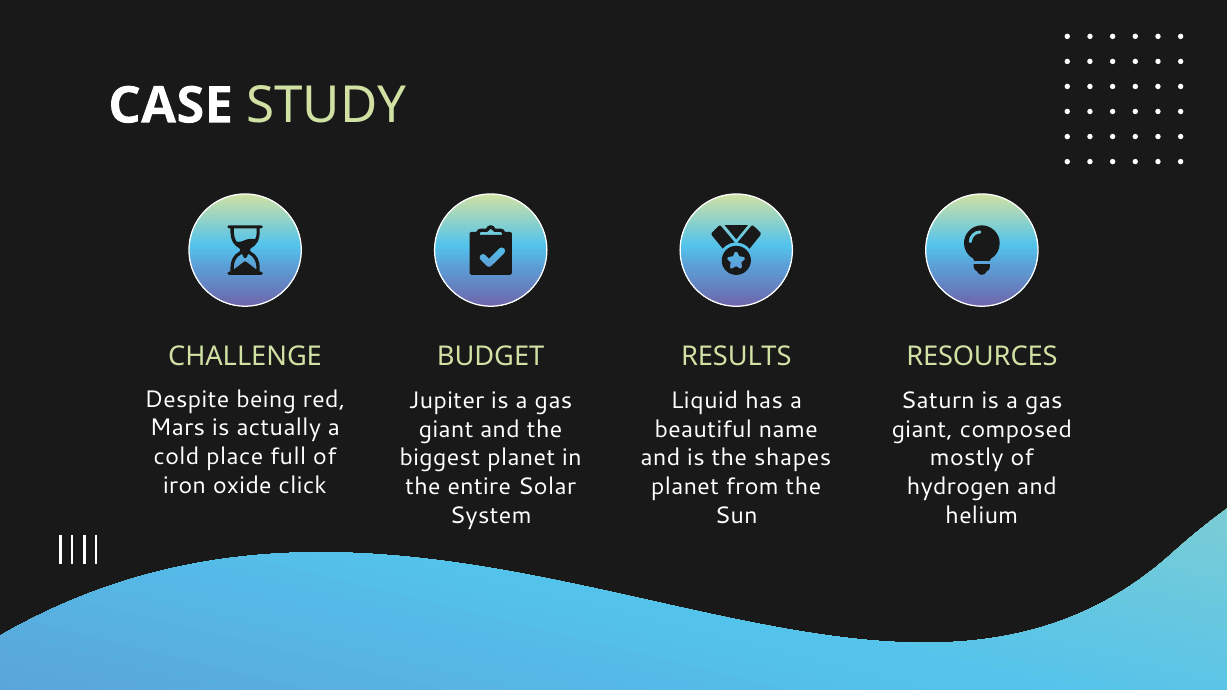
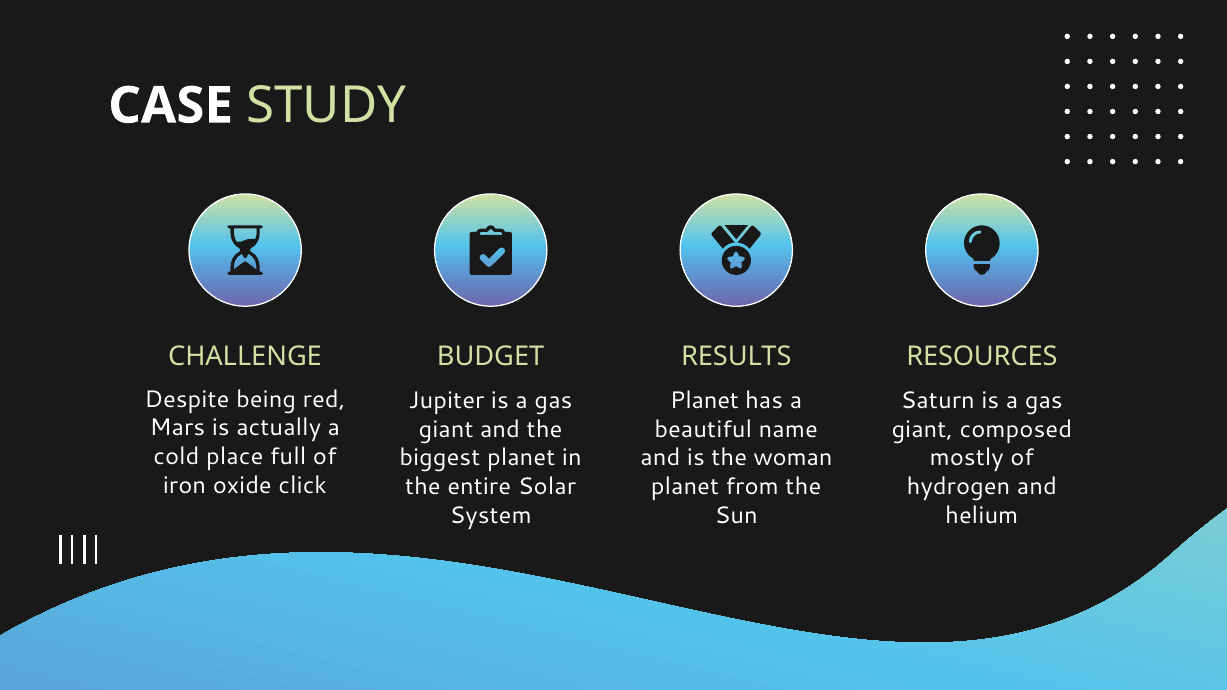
Liquid: Liquid -> Planet (704, 401)
shapes: shapes -> woman (793, 458)
